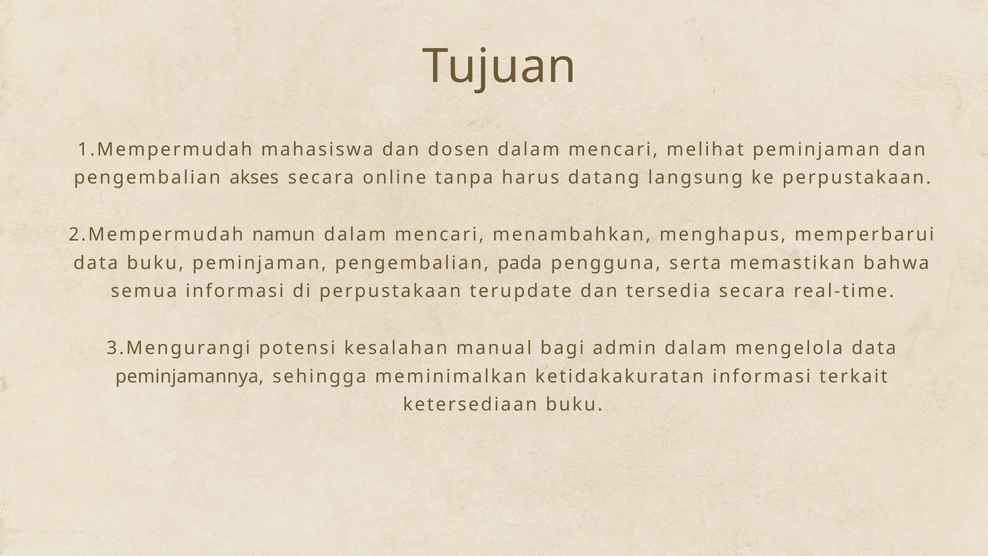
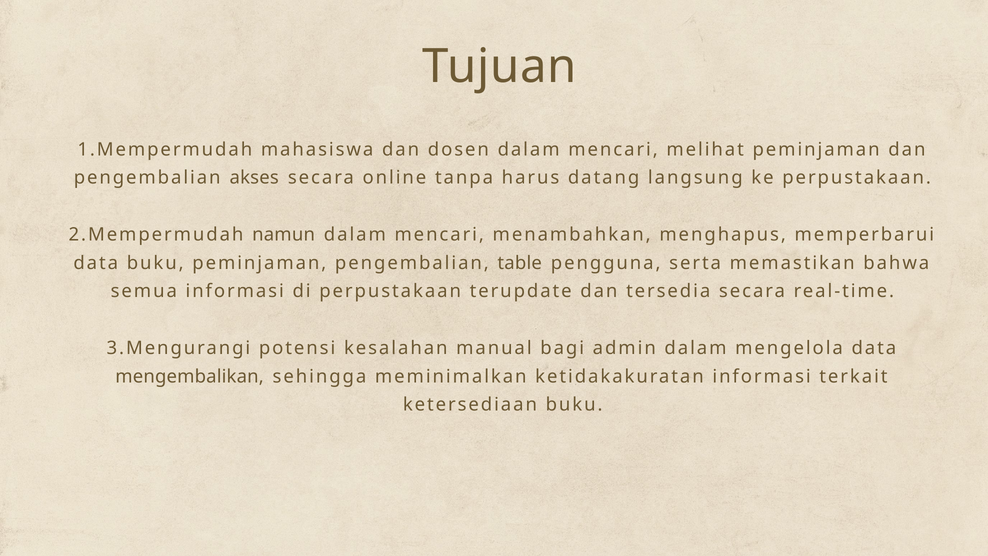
pada: pada -> table (520, 263)
peminjamannya: peminjamannya -> mengembalikan (190, 376)
